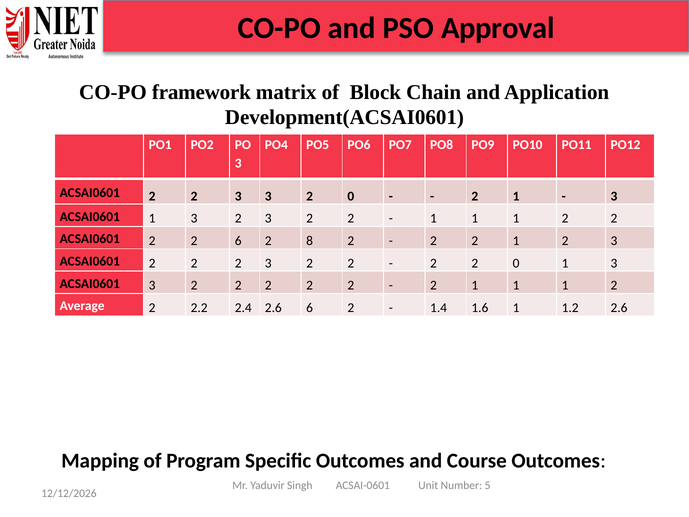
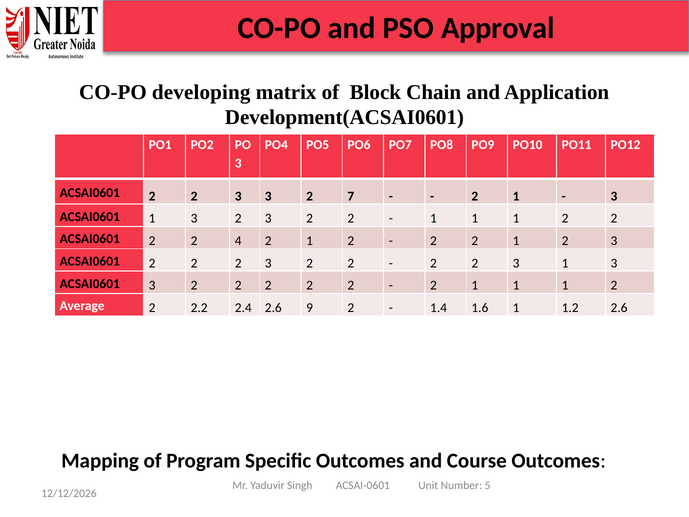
framework: framework -> developing (201, 92)
3 2 0: 0 -> 7 (351, 196)
2 6: 6 -> 4 (238, 241)
8: 8 -> 1 (310, 241)
0: 0 -> 3 (516, 263)
2.6 6: 6 -> 9 (310, 308)
